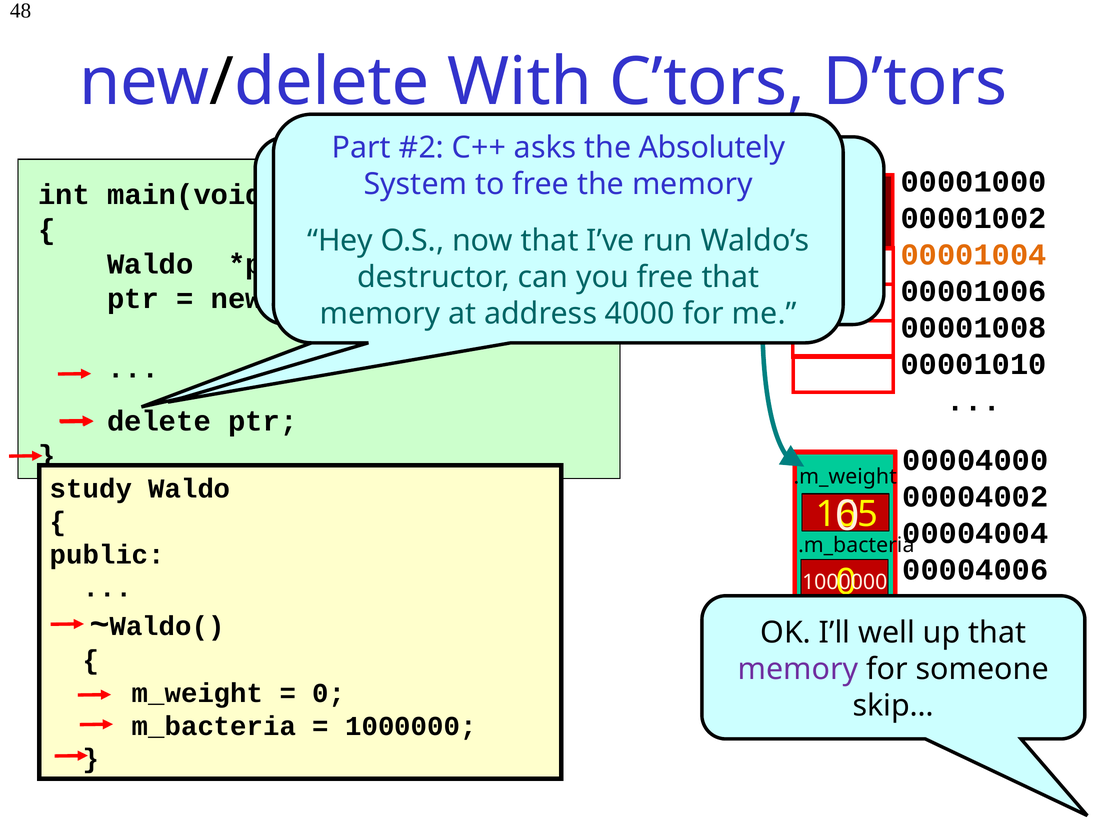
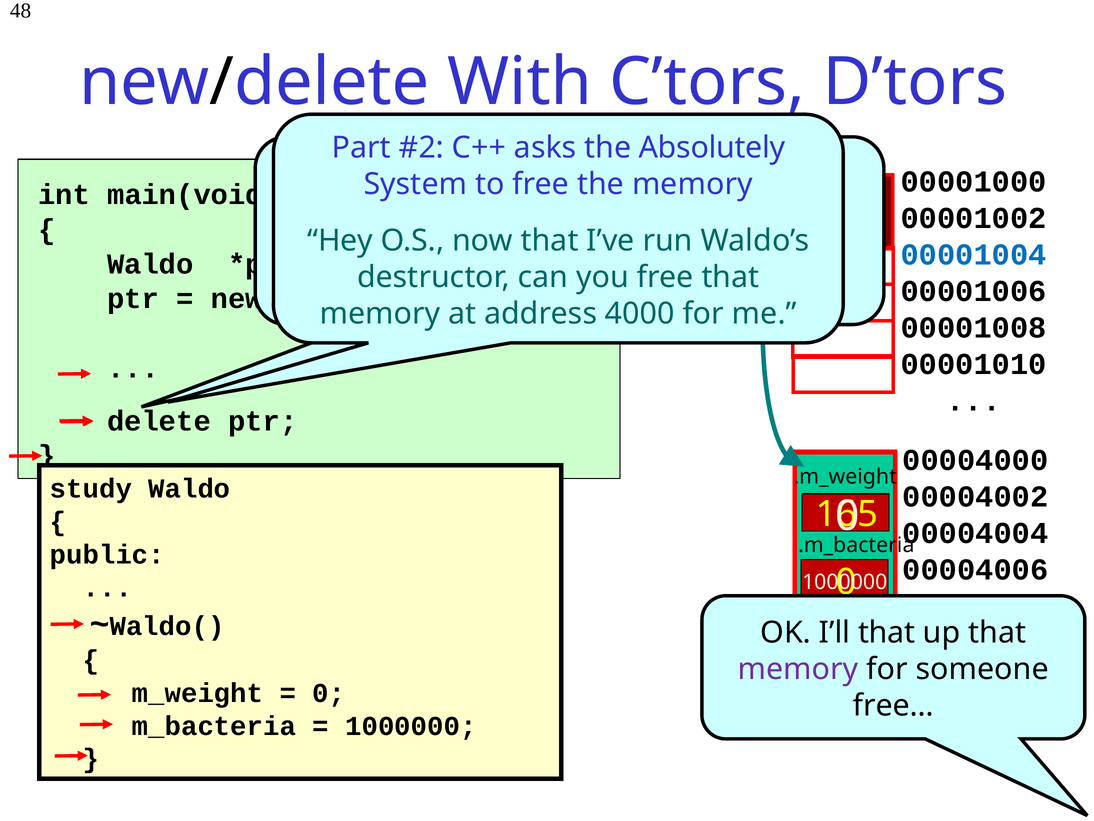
00001004 colour: orange -> blue (974, 254)
I’ll well: well -> that (887, 633)
skip…: skip… -> free… (893, 706)
